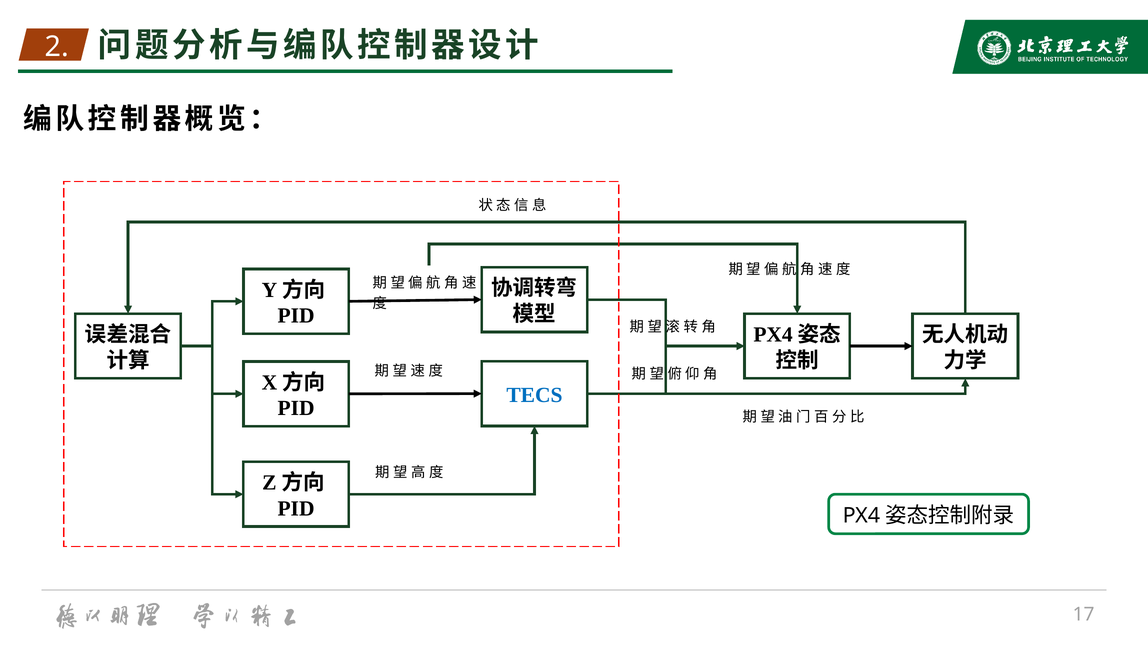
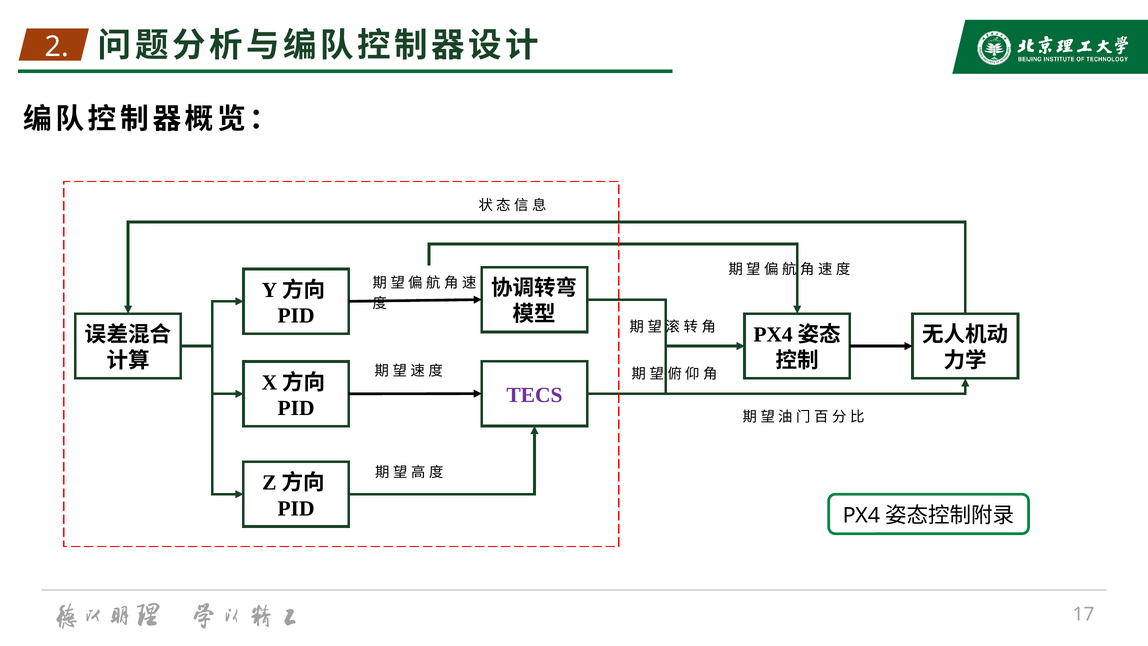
TECS colour: blue -> purple (534, 395)
